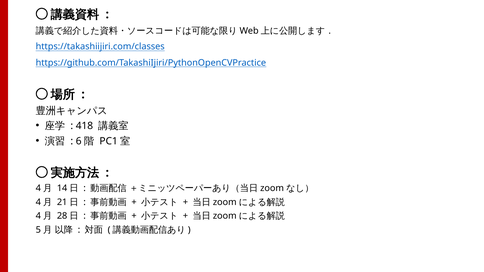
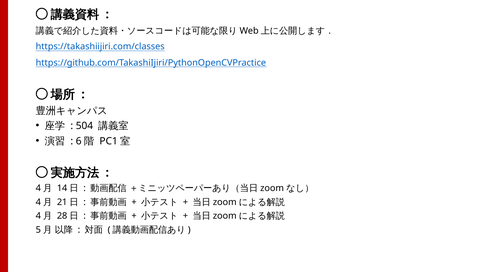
418: 418 -> 504 (84, 126)
